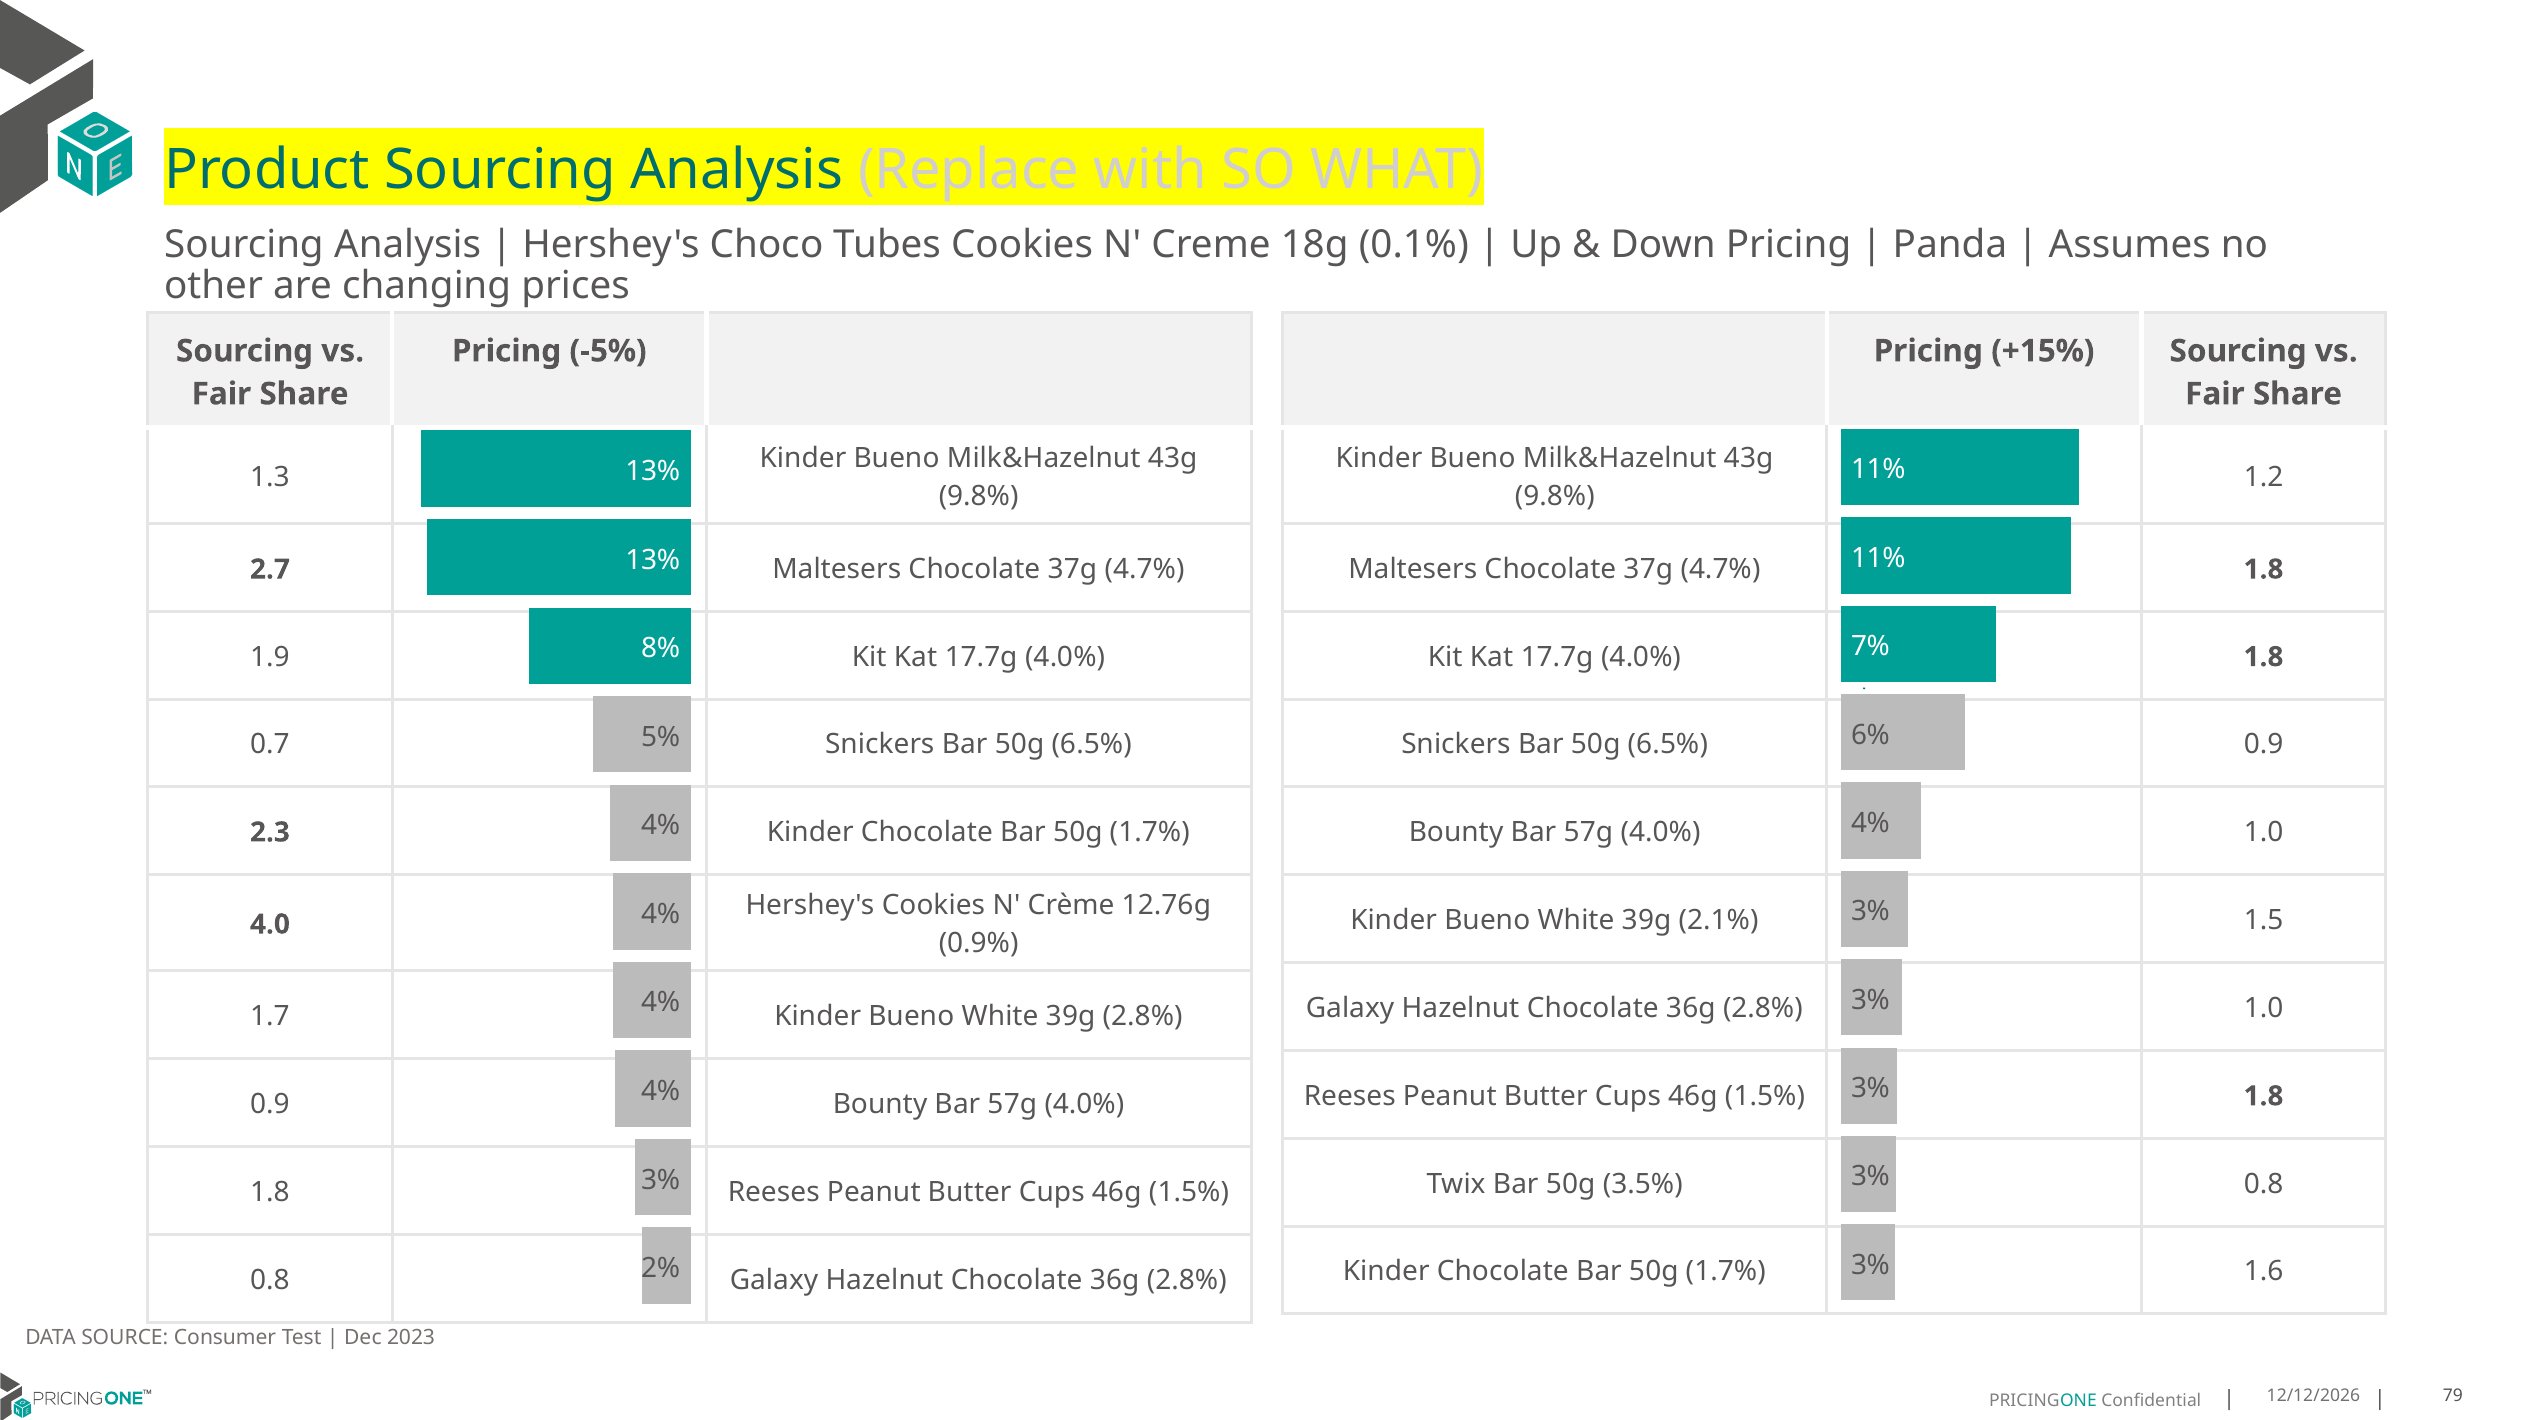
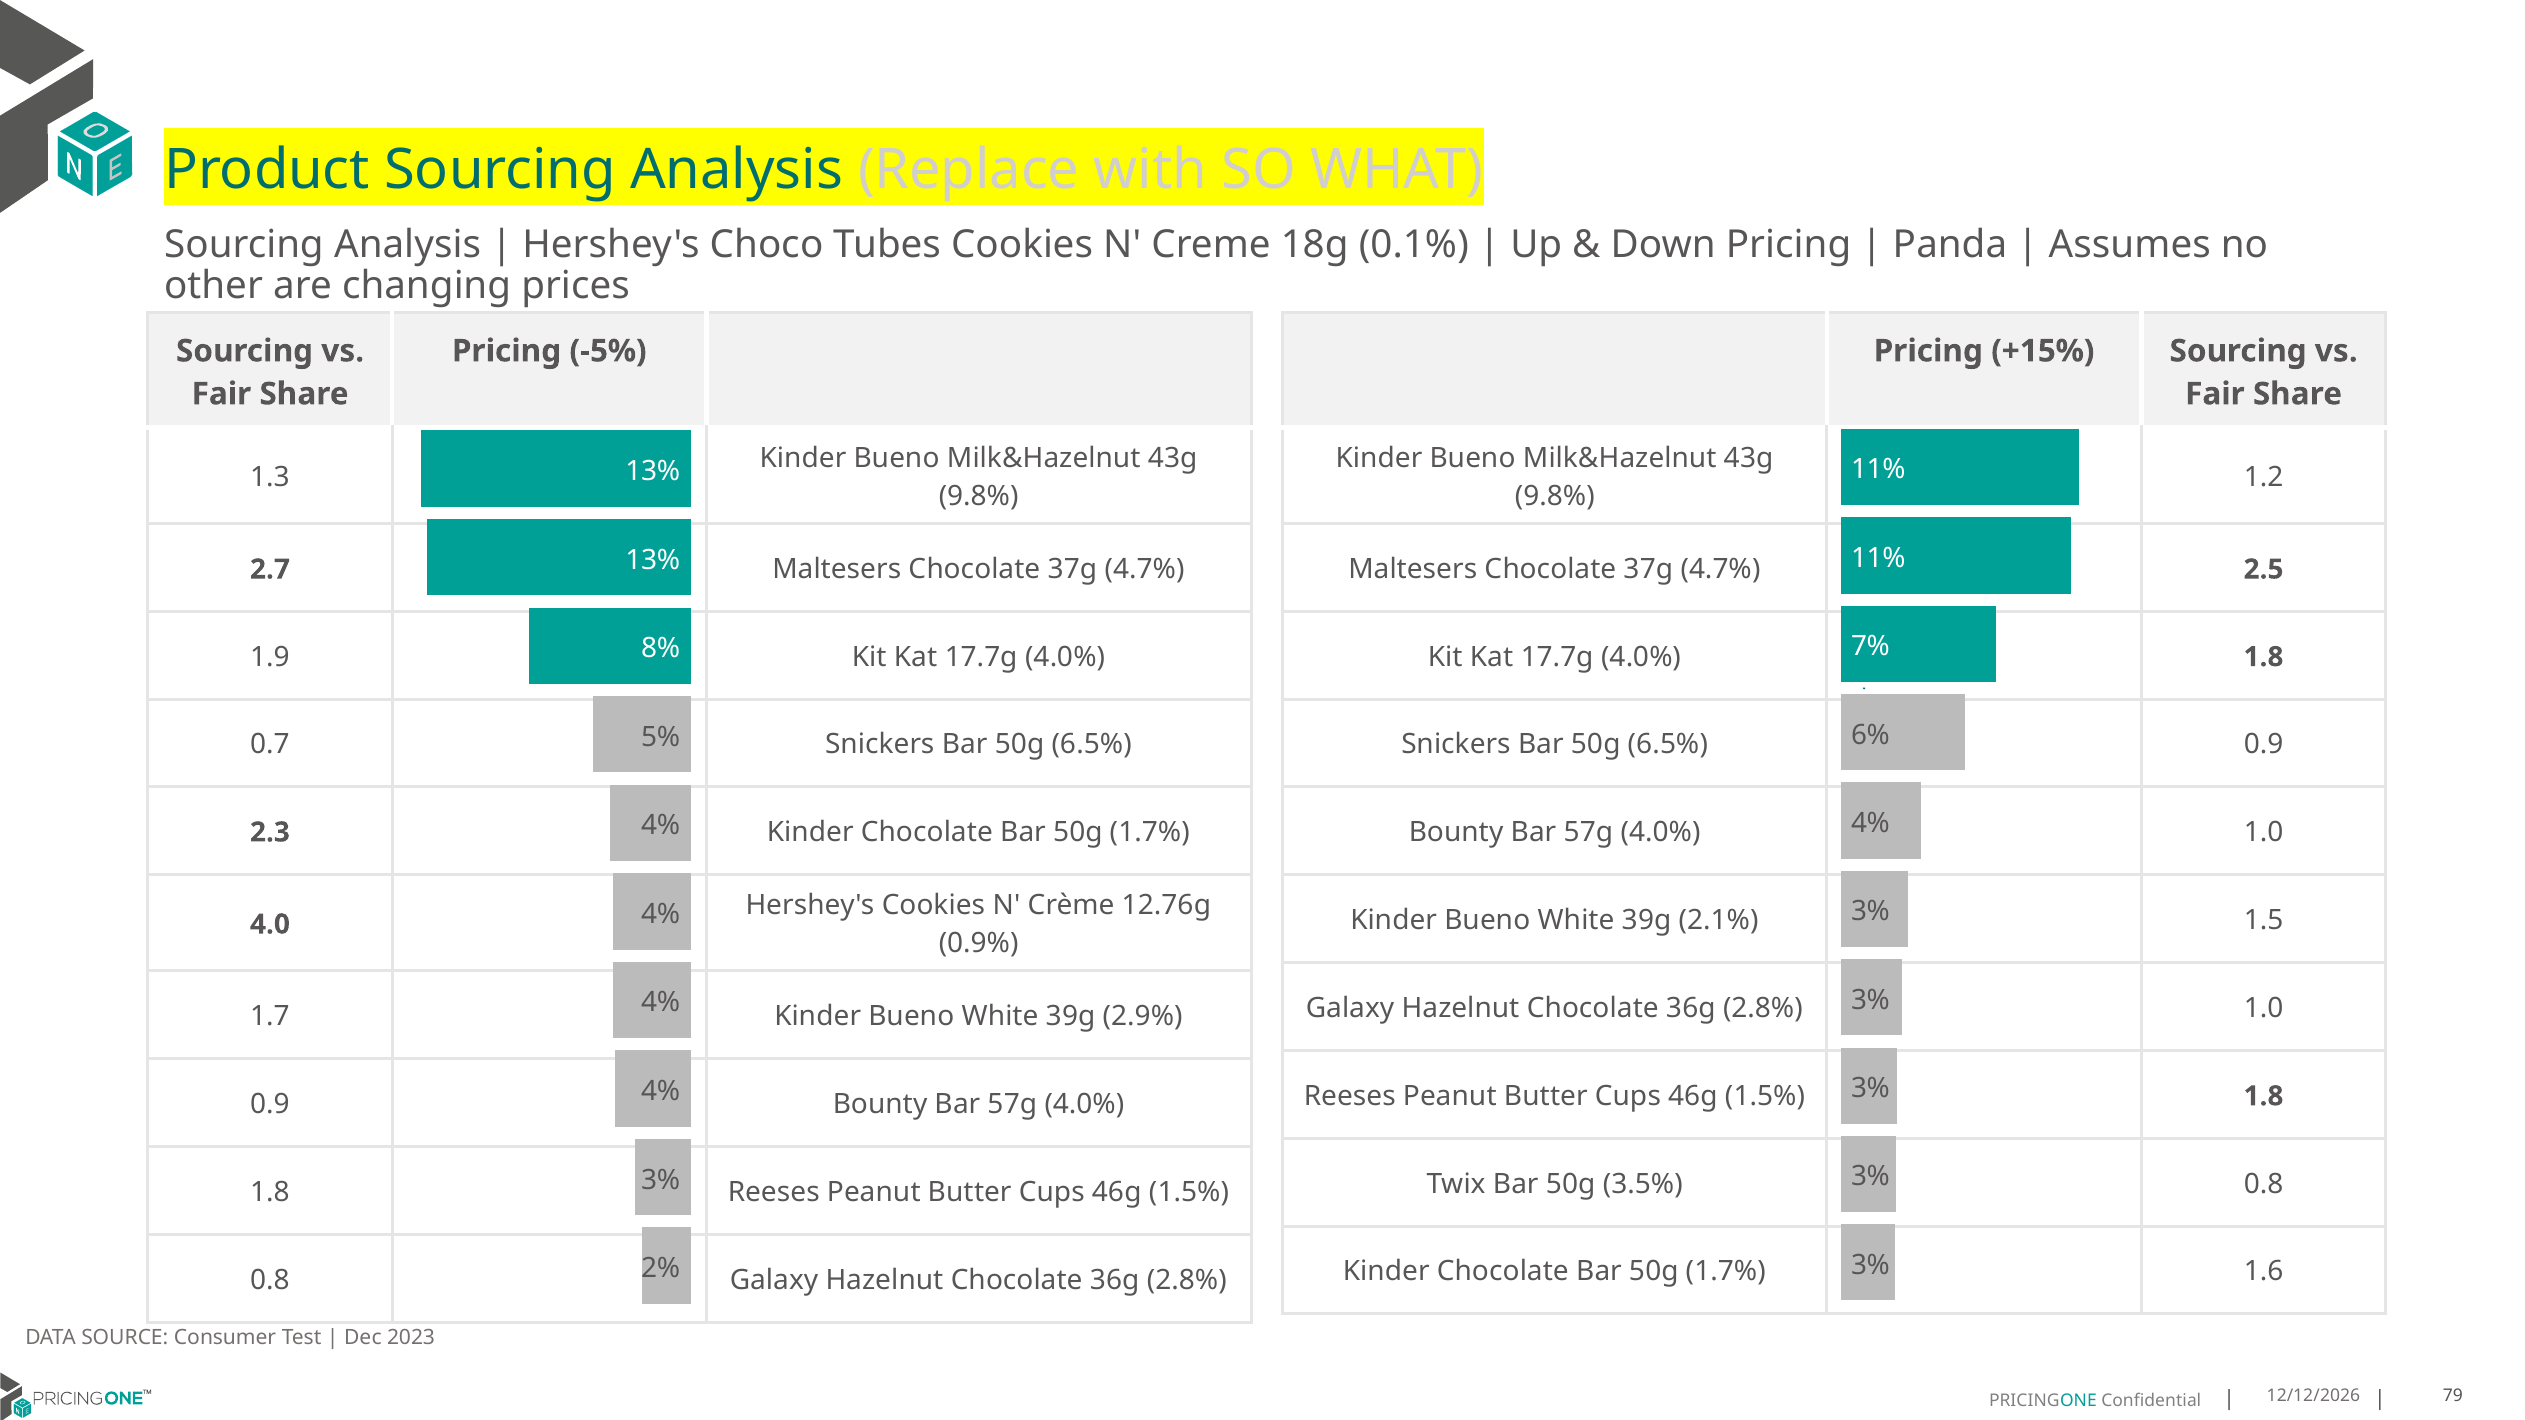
4.7% 1.8: 1.8 -> 2.5 (2264, 569)
39g 2.8%: 2.8% -> 2.9% (1143, 1017)
